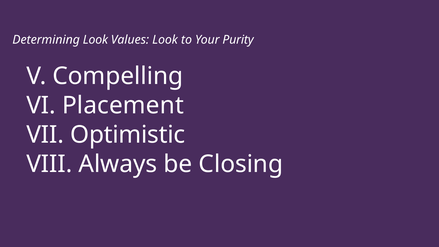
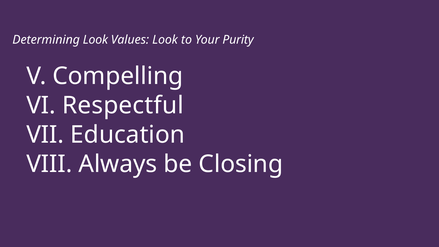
Placement: Placement -> Respectful (123, 105)
Optimistic: Optimistic -> Education (128, 135)
